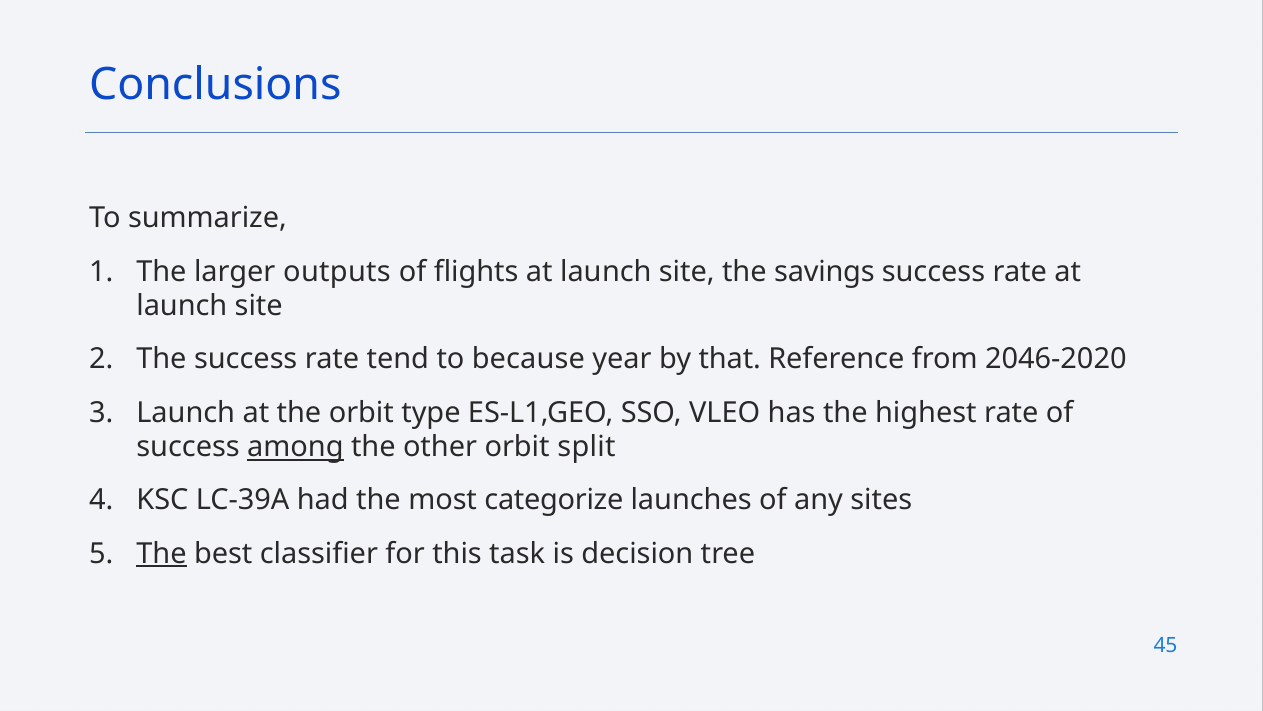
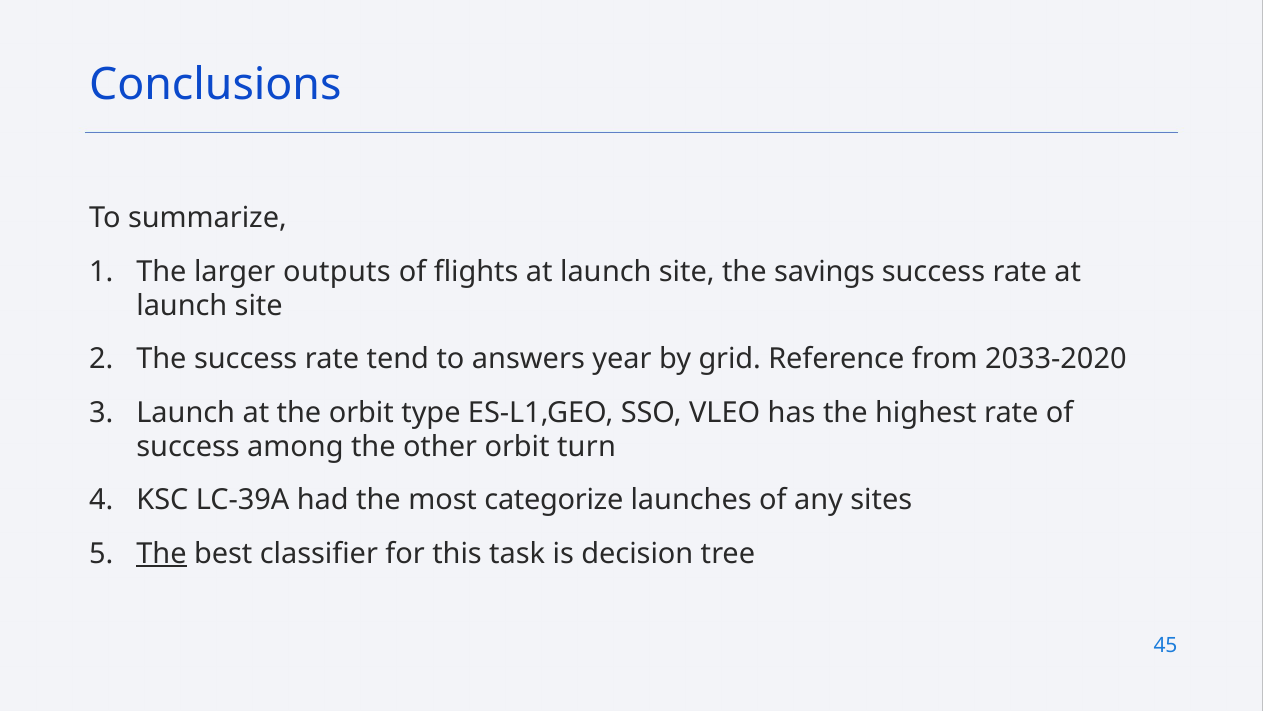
because: because -> answers (528, 359)
that: that -> grid (730, 359)
2046-2020: 2046-2020 -> 2033-2020 (1056, 359)
among underline: present -> none (295, 447)
split: split -> turn (587, 447)
